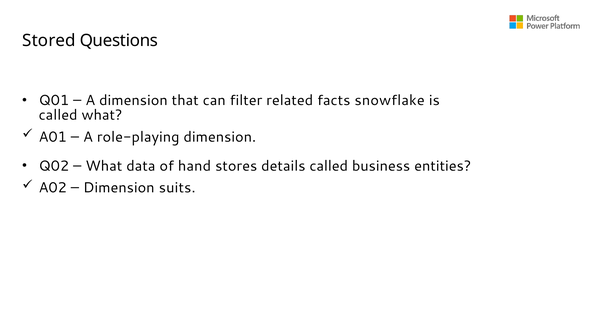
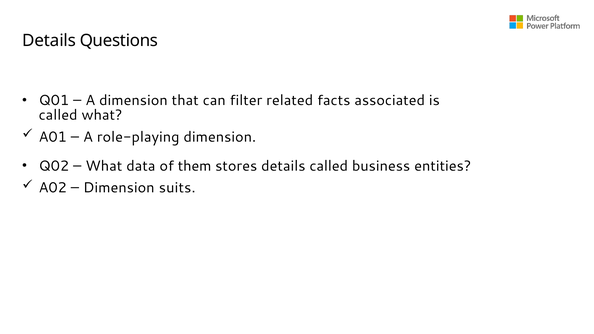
Stored: Stored -> Details (49, 41)
snowflake: snowflake -> associated (390, 101)
hand: hand -> them (195, 166)
